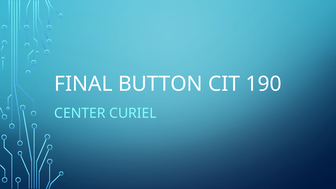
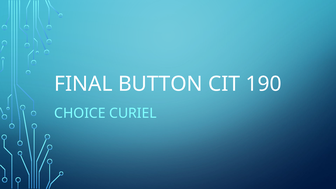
CENTER: CENTER -> CHOICE (80, 113)
